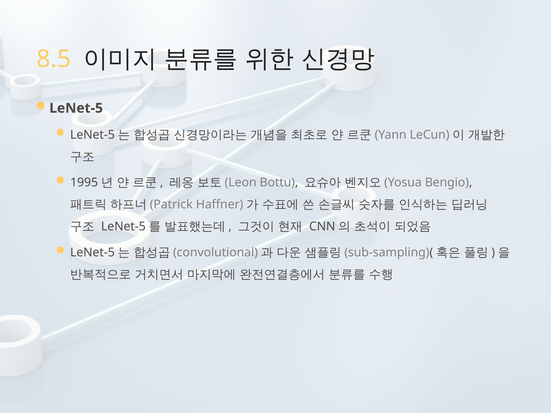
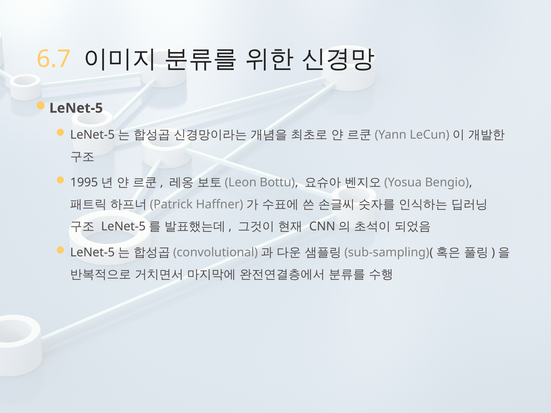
8.5: 8.5 -> 6.7 (54, 59)
